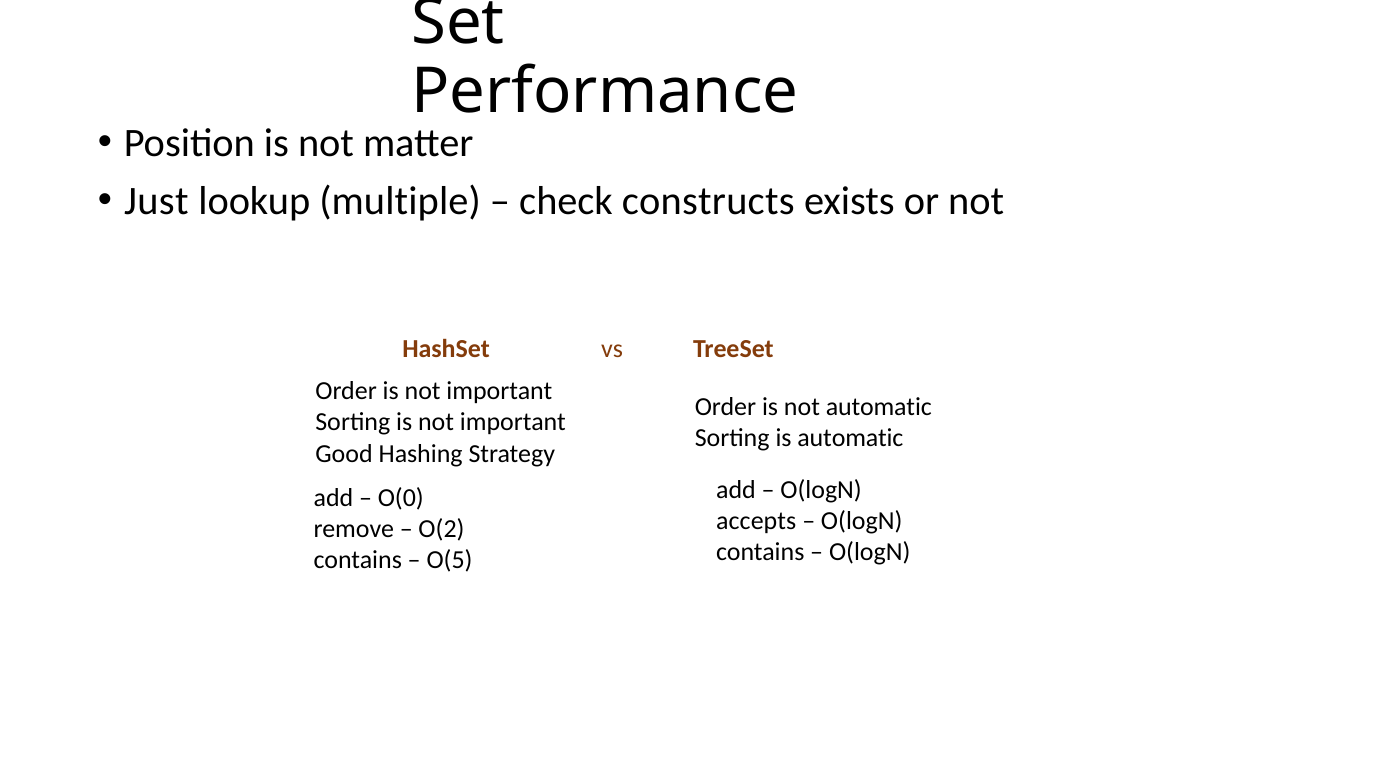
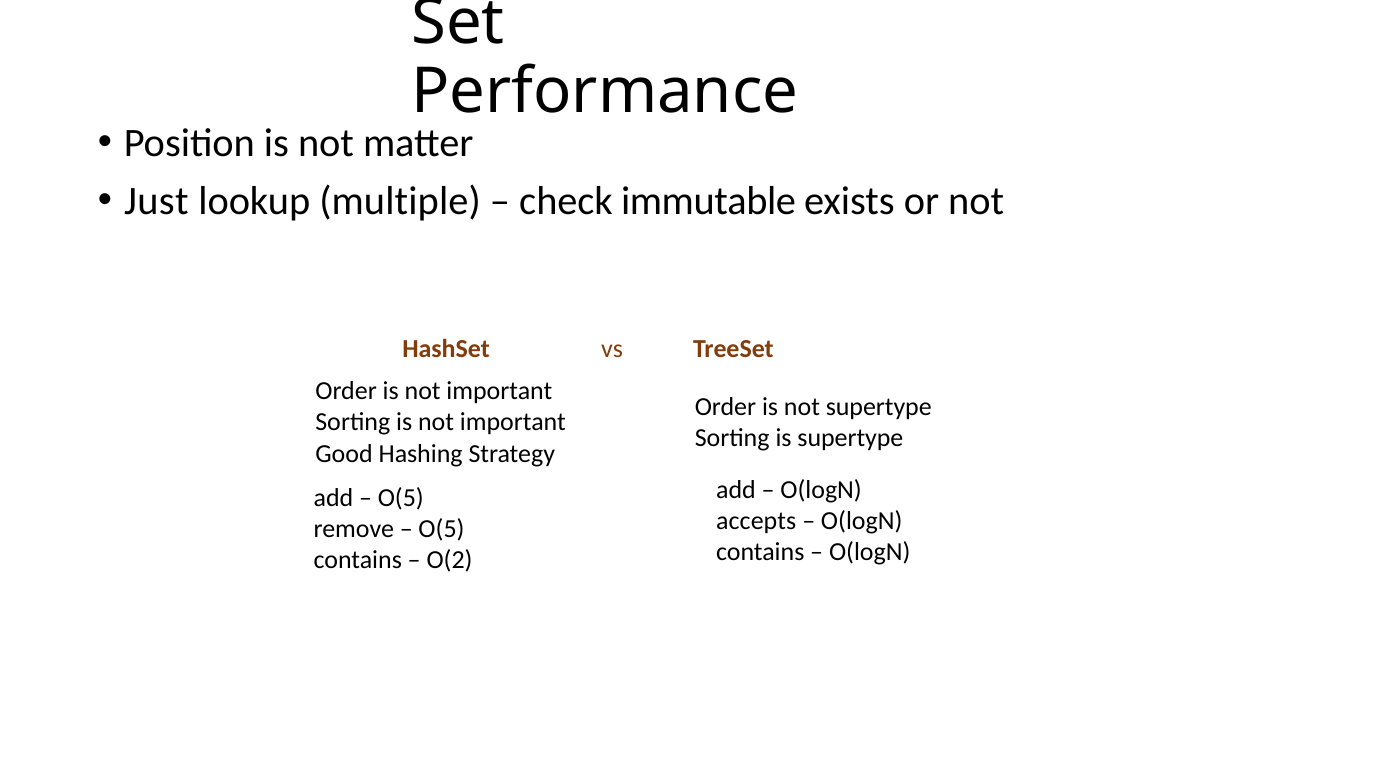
constructs: constructs -> immutable (709, 201)
not automatic: automatic -> supertype (879, 407)
is automatic: automatic -> supertype (850, 438)
O(0: O(0 -> O(5 (401, 498)
O(2: O(2 -> O(5 (441, 530)
O(5: O(5 -> O(2 (450, 561)
